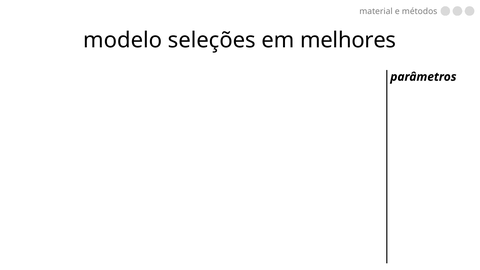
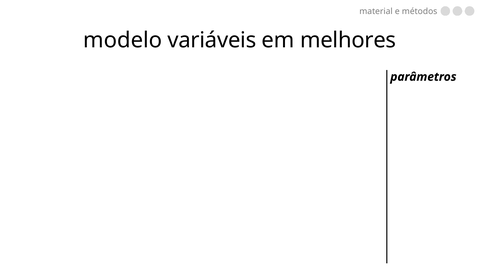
seleções: seleções -> variáveis (212, 40)
